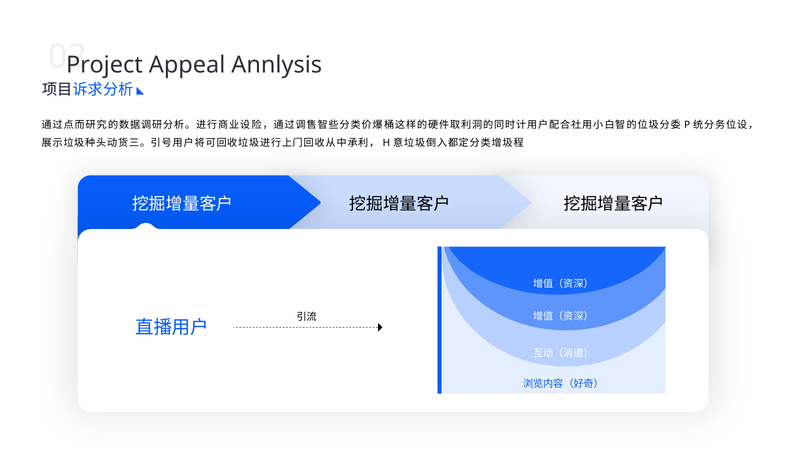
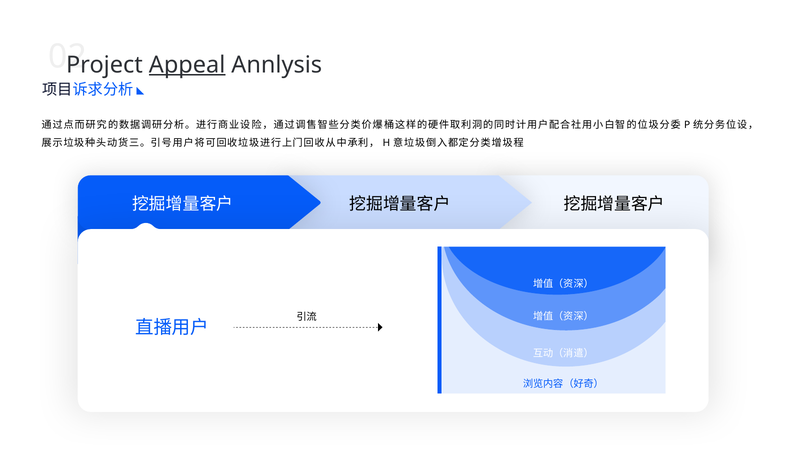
Appeal underline: none -> present (187, 65)
